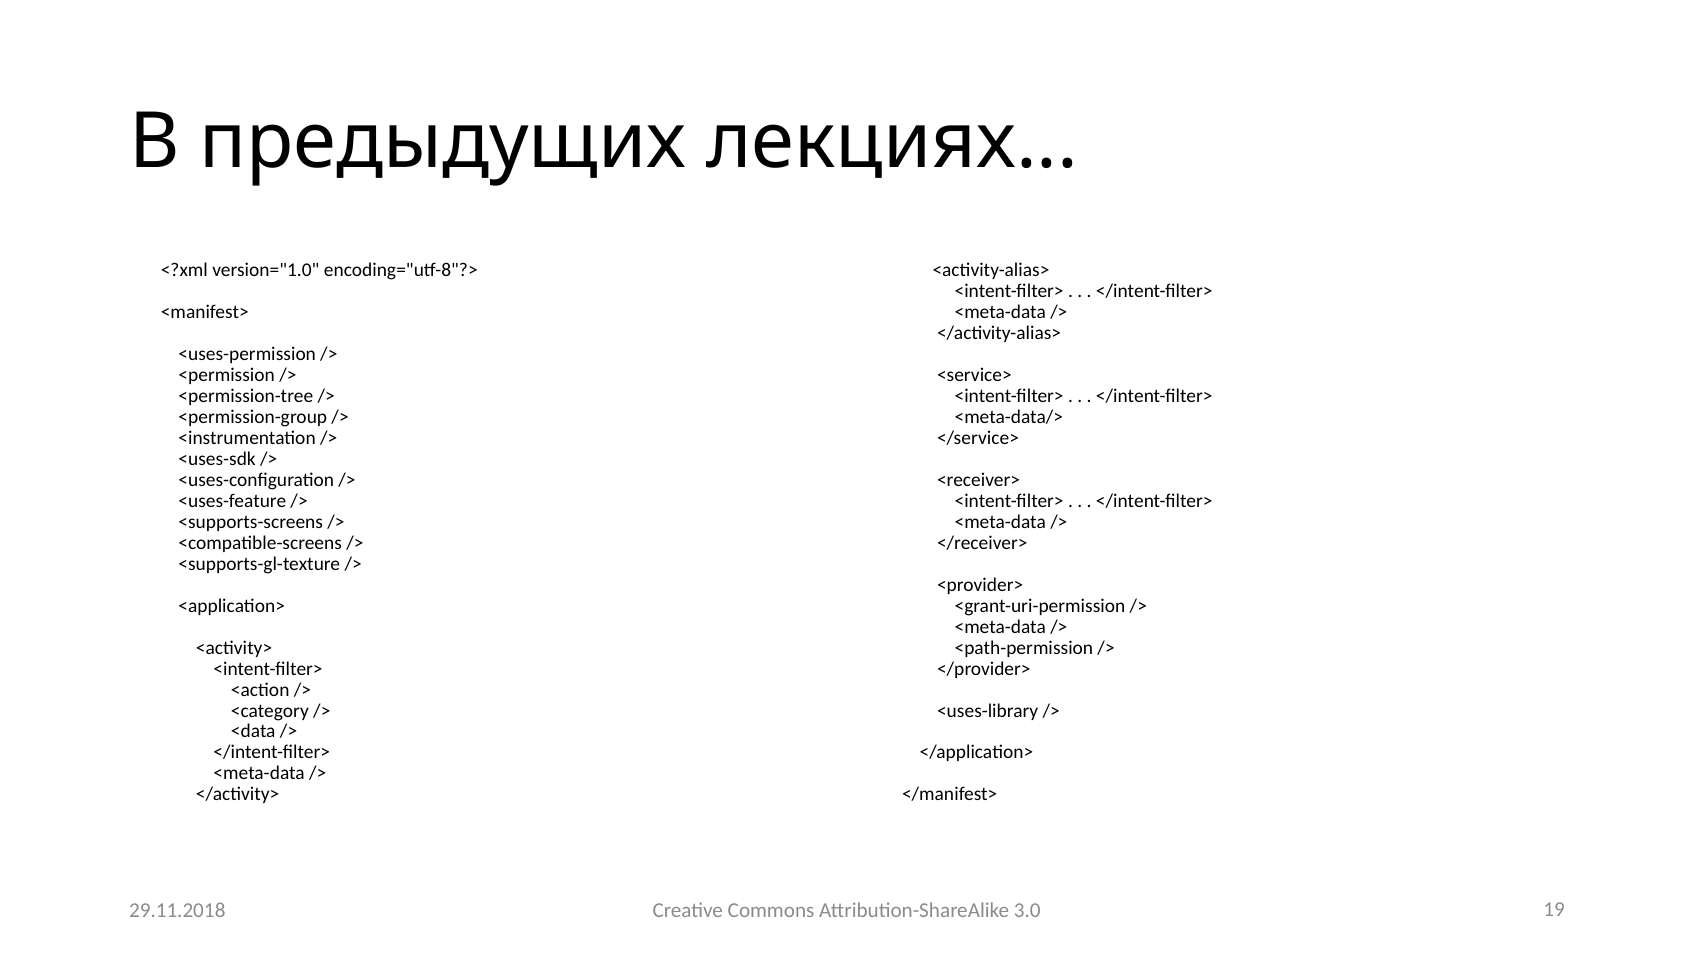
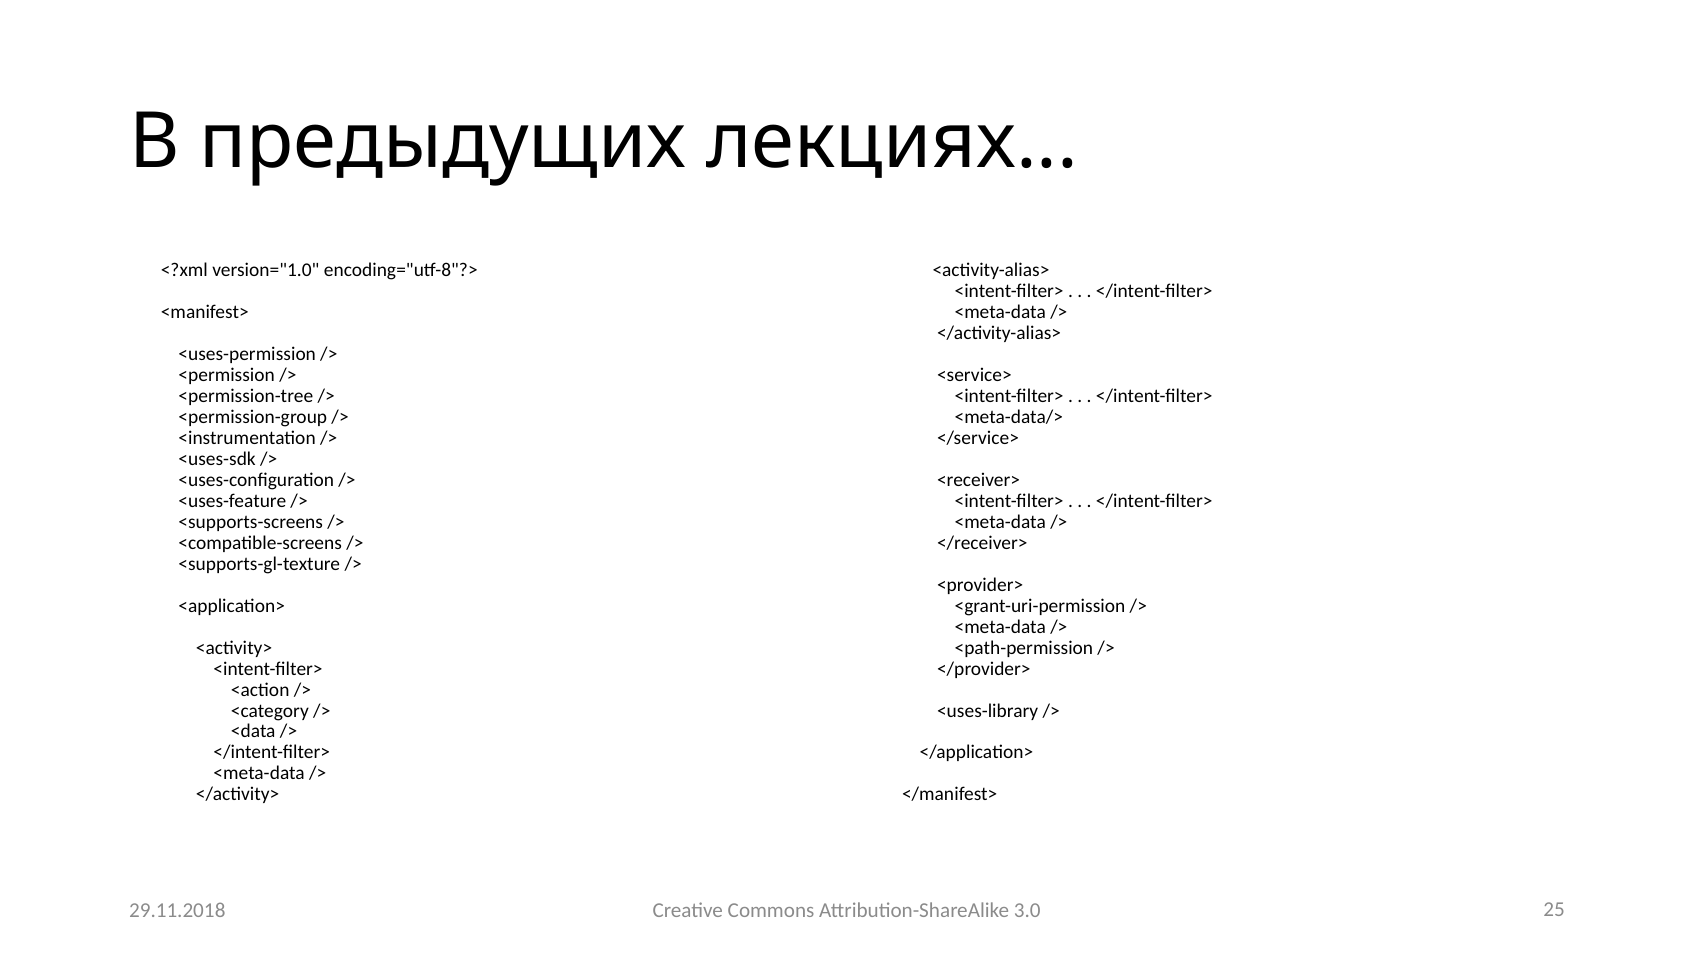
19: 19 -> 25 (1554, 910)
